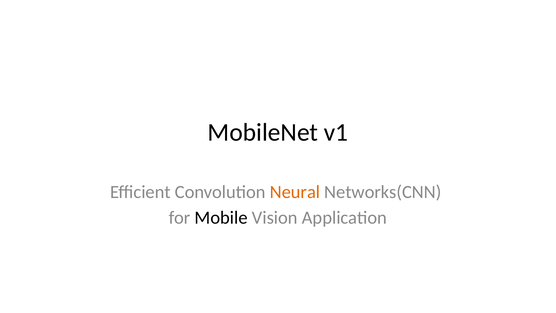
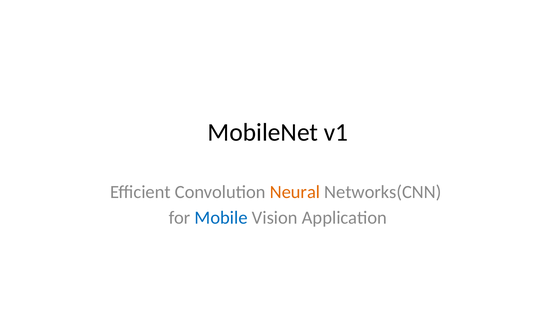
Mobile colour: black -> blue (221, 218)
